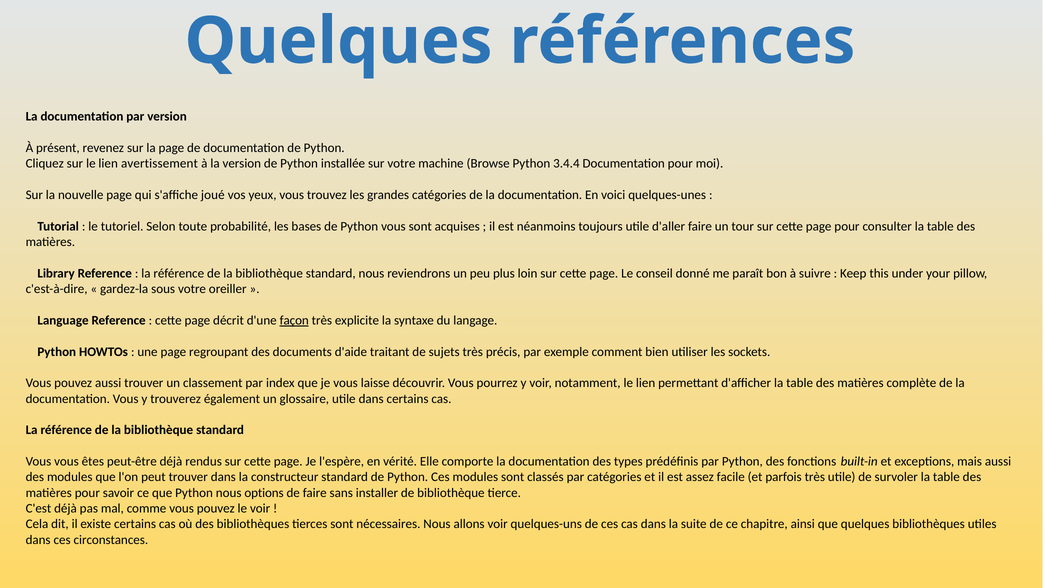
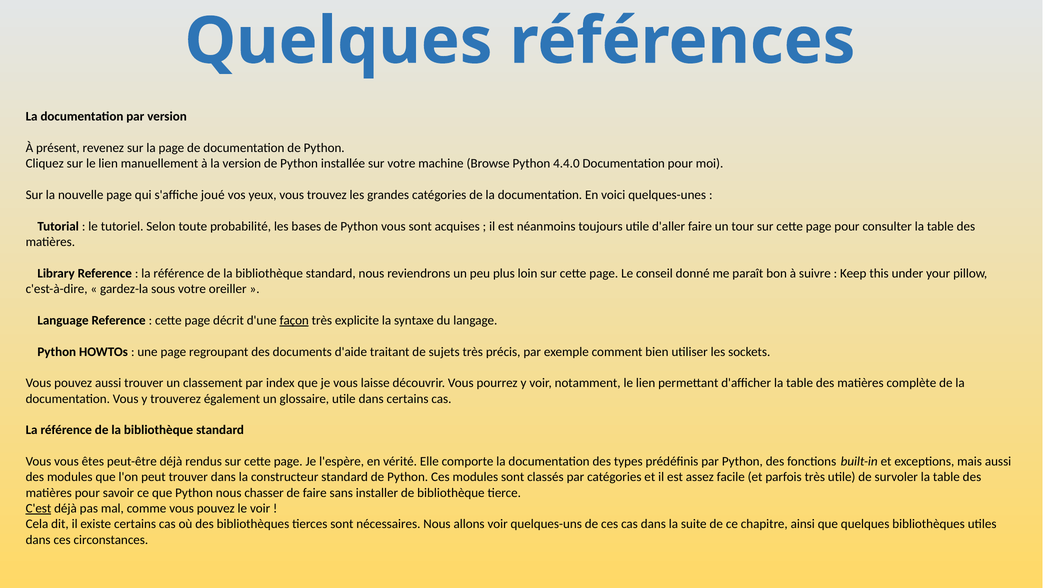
avertissement: avertissement -> manuellement (160, 163)
3.4.4: 3.4.4 -> 4.4.0 (566, 163)
options: options -> chasser (264, 493)
C'est underline: none -> present (38, 508)
